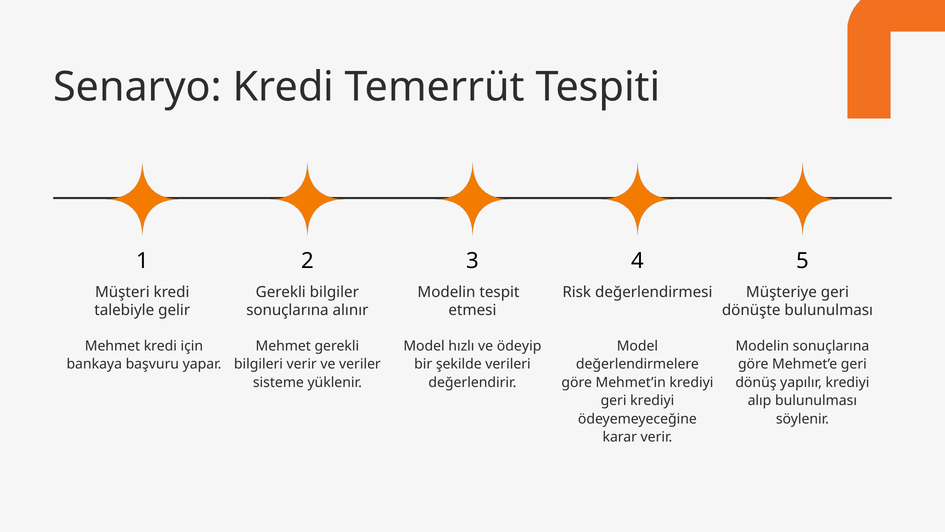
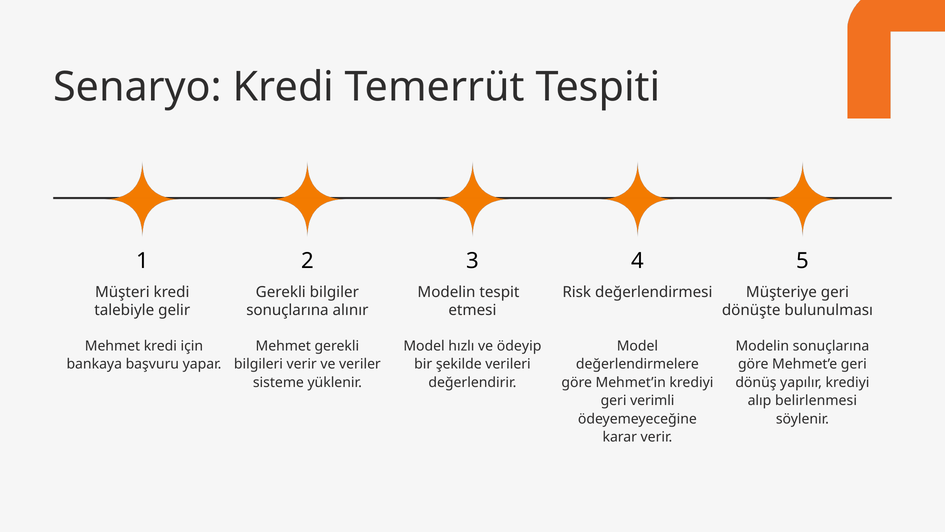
geri krediyi: krediyi -> verimli (652, 400)
alıp bulunulması: bulunulması -> belirlenmesi (816, 400)
